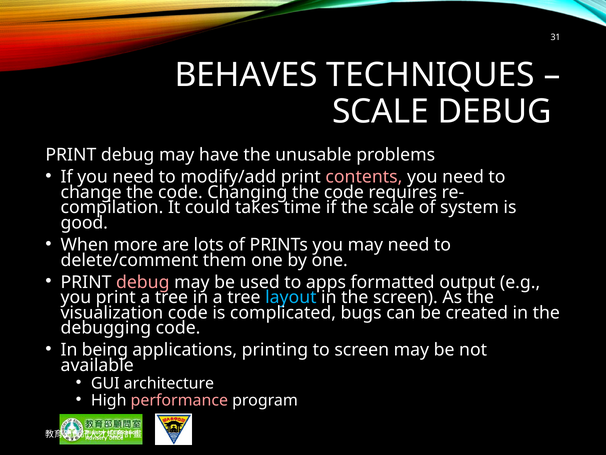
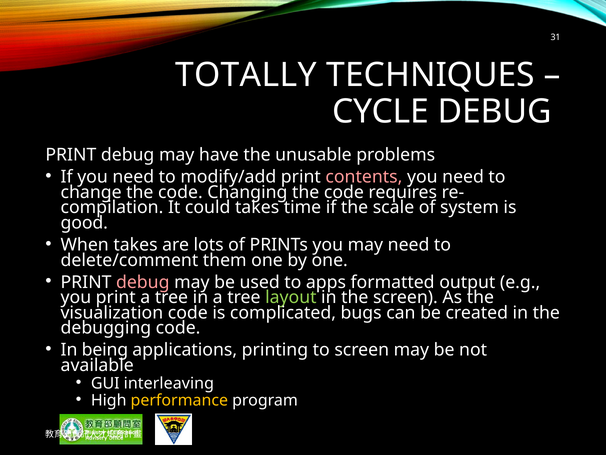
BEHAVES: BEHAVES -> TOTALLY (246, 75)
SCALE: SCALE -> CYCLE (381, 111)
When more: more -> takes (136, 245)
layout colour: light blue -> light green (291, 297)
architecture: architecture -> interleaving (169, 383)
performance colour: pink -> yellow (179, 400)
